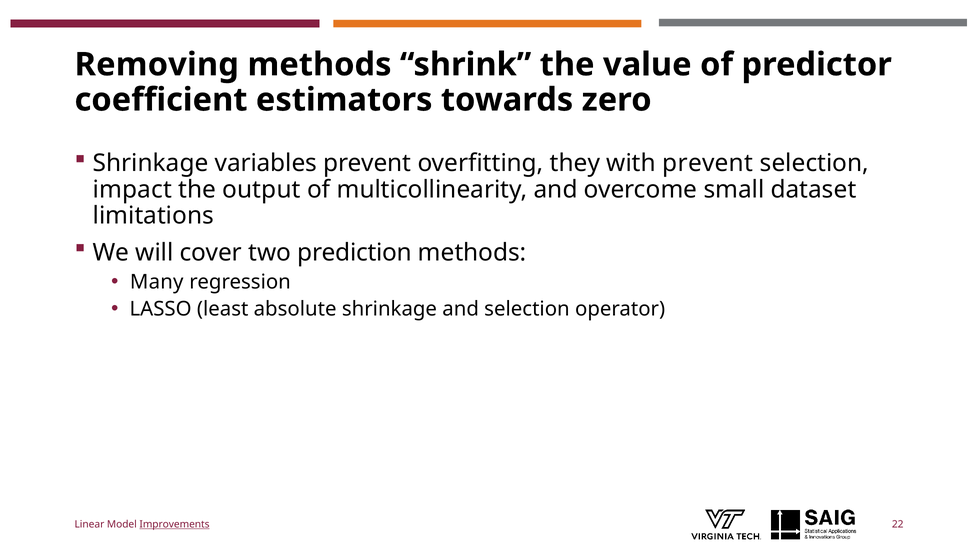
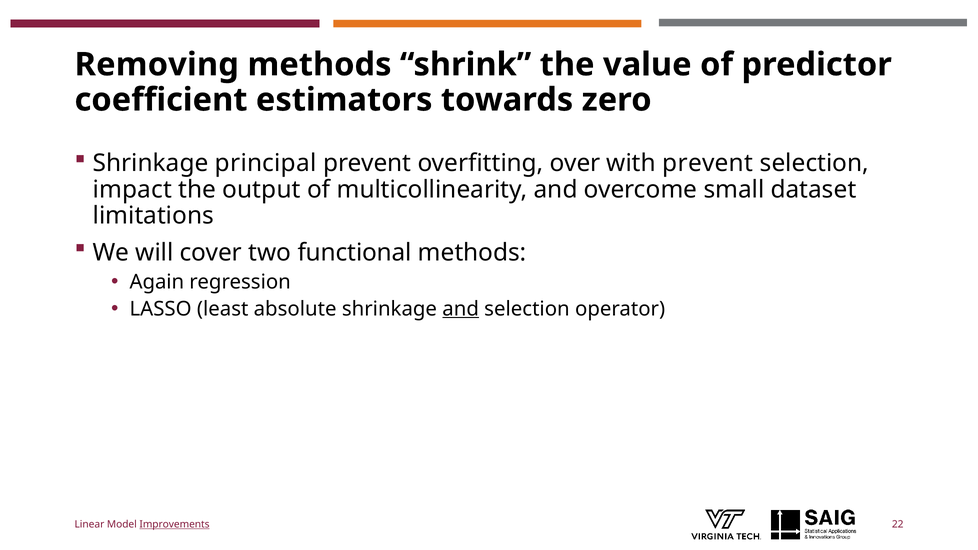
variables: variables -> principal (266, 163)
they: they -> over (575, 163)
prediction: prediction -> functional (355, 253)
Many: Many -> Again (157, 282)
and underline: none -> present (461, 309)
